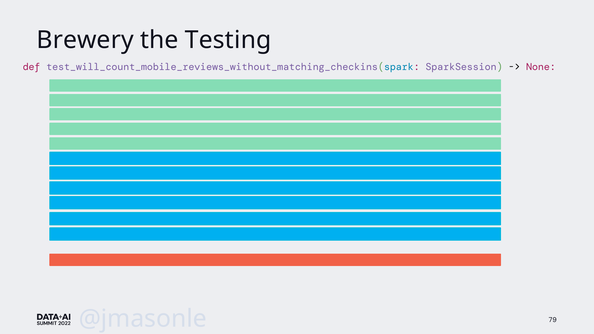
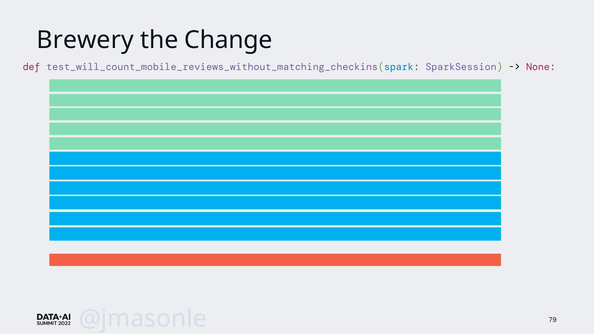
Testing: Testing -> Change (228, 40)
